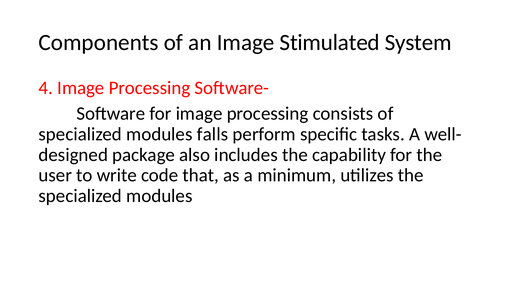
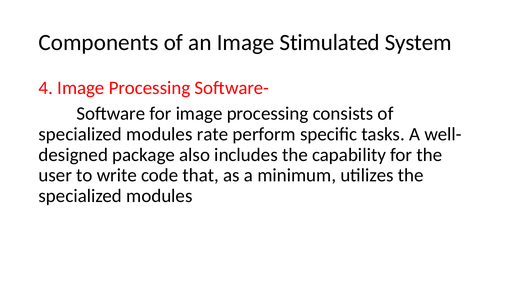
falls: falls -> rate (213, 134)
